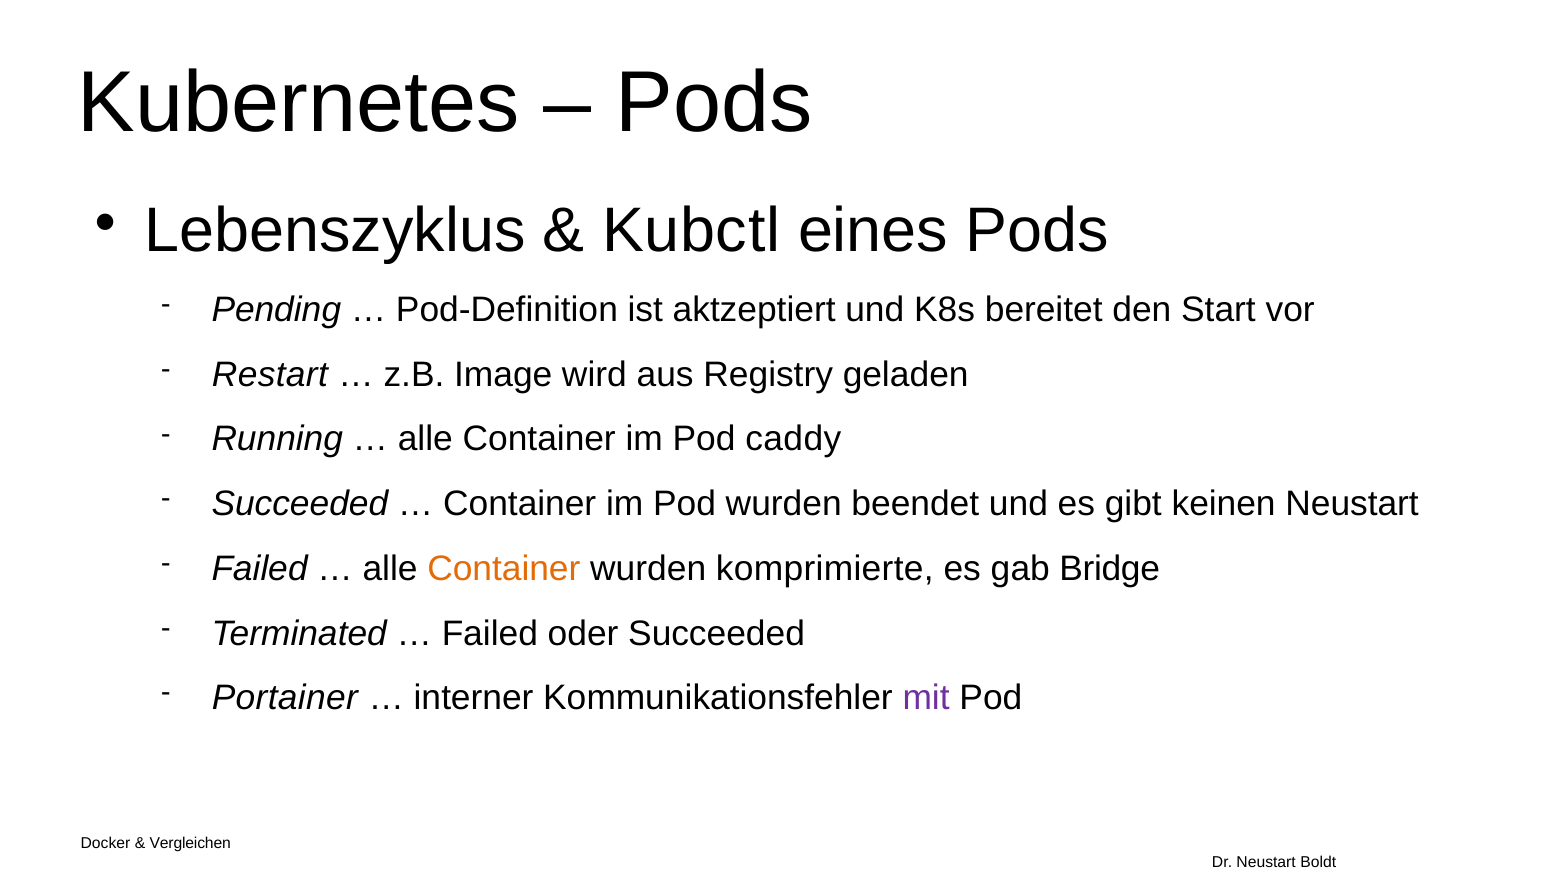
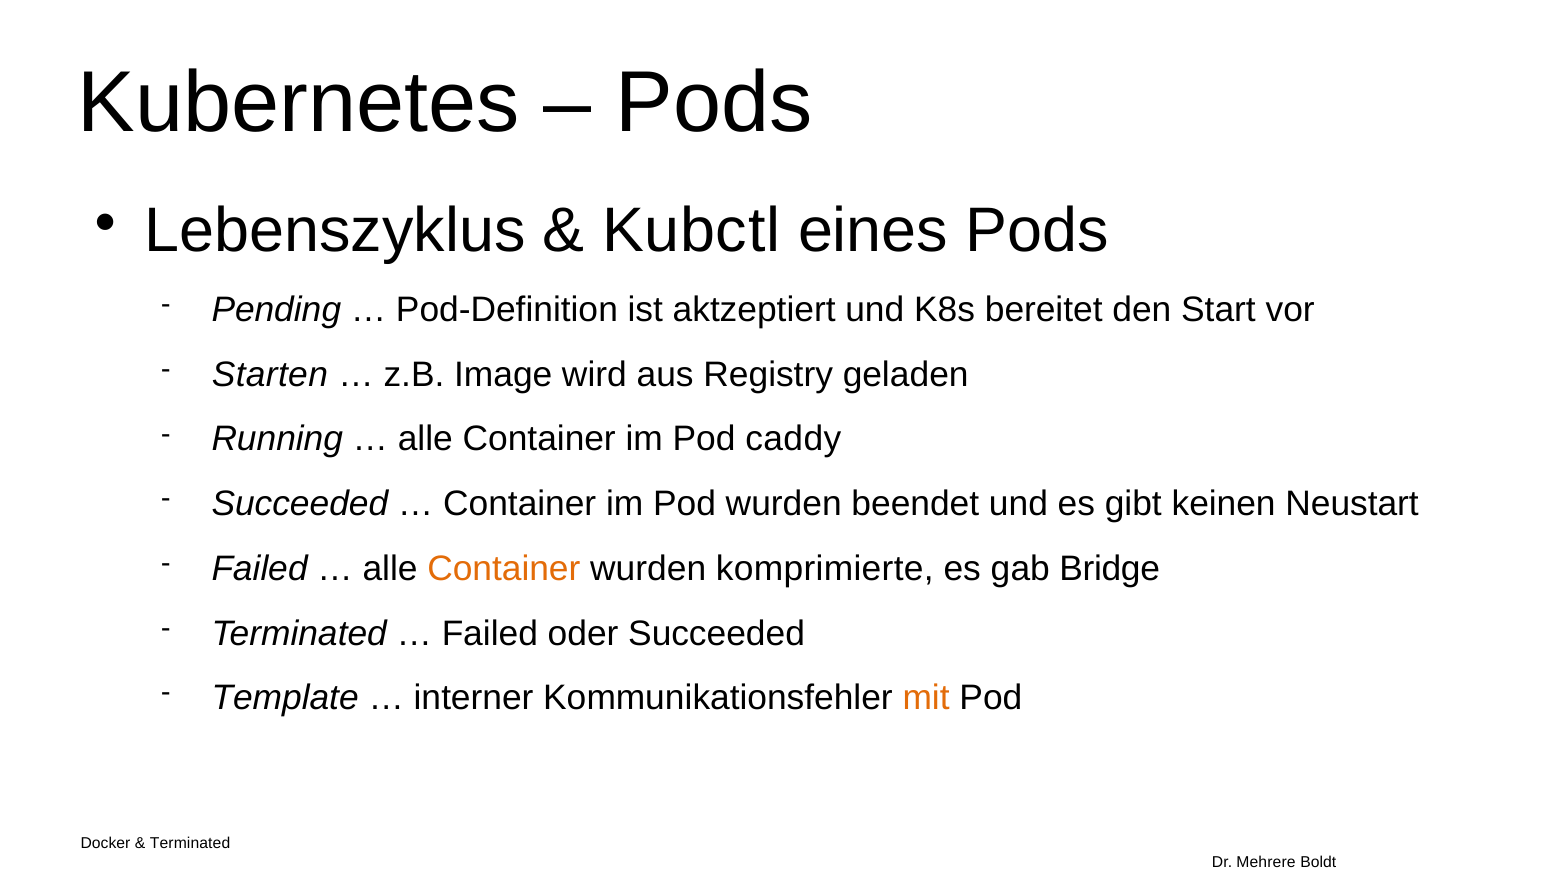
Restart: Restart -> Starten (270, 375)
Portainer: Portainer -> Template (285, 698)
mit colour: purple -> orange (926, 698)
Vergleichen: Vergleichen -> Terminated (190, 843)
Dr Neustart: Neustart -> Mehrere (1266, 862)
